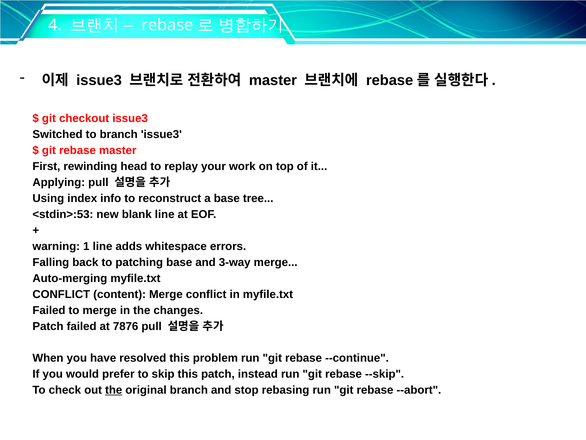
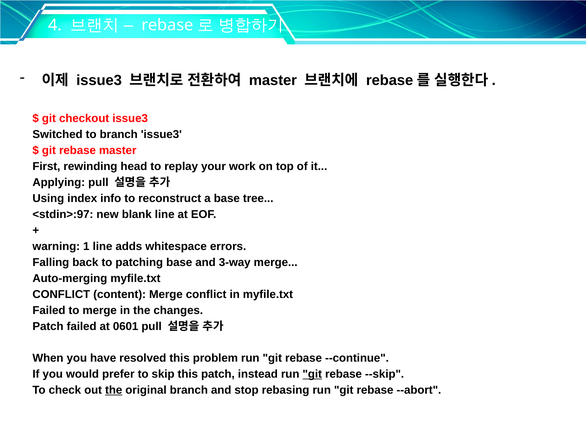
<stdin>:53: <stdin>:53 -> <stdin>:97 (63, 214)
7876: 7876 -> 0601 (126, 326)
git underline: none -> present (312, 374)
